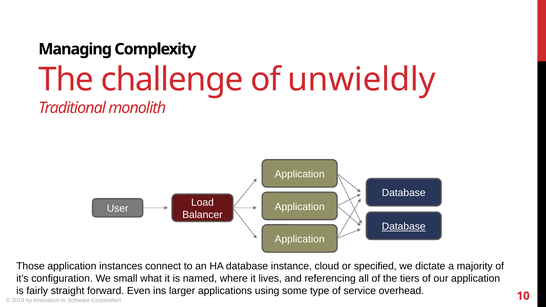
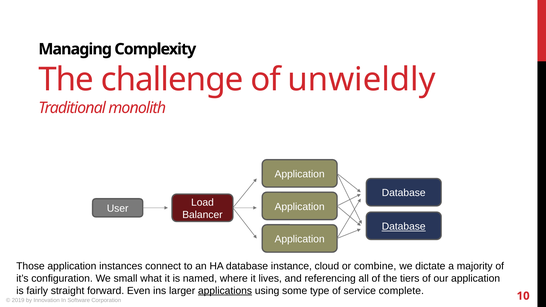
specified: specified -> combine (375, 266)
applications underline: none -> present (225, 291)
overhead: overhead -> complete (401, 291)
